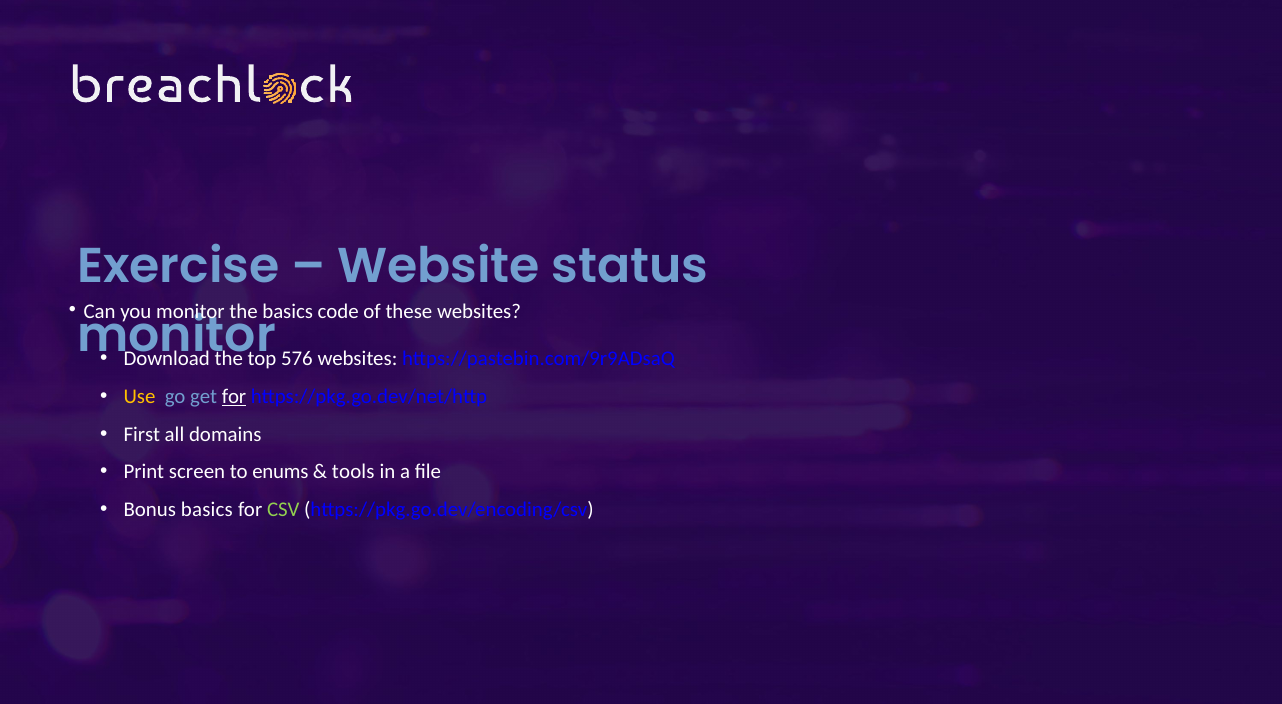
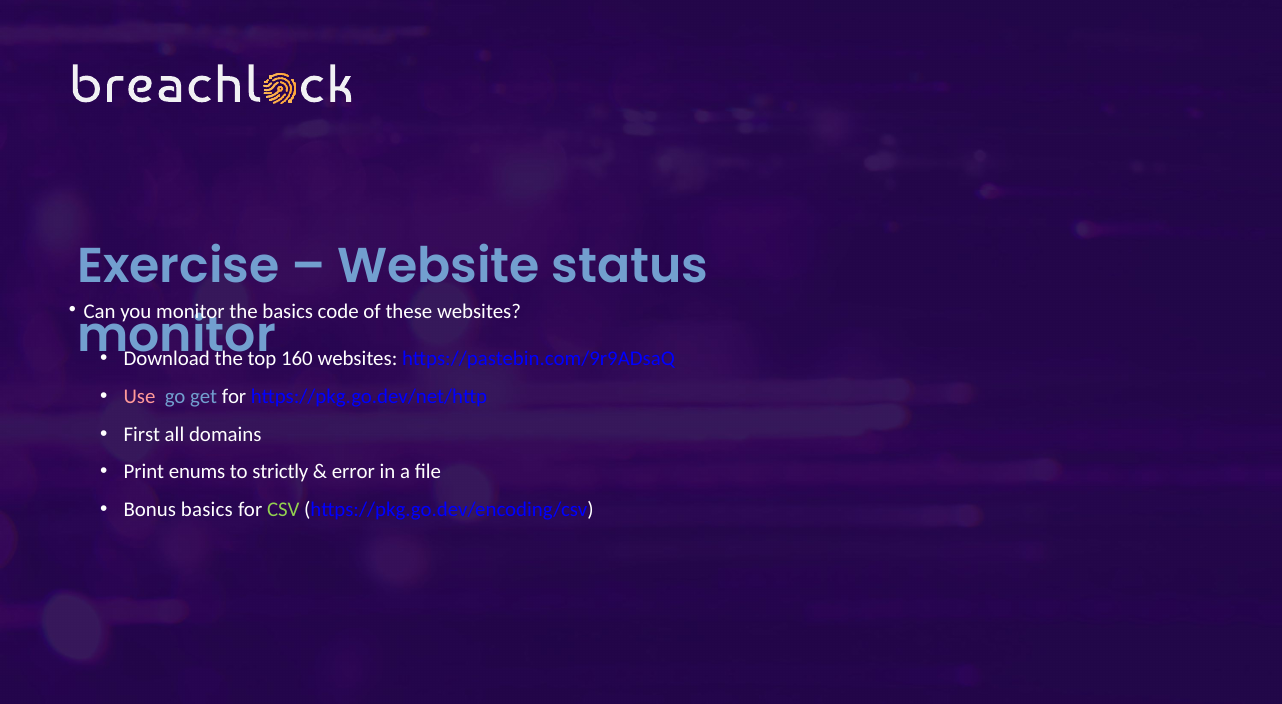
576: 576 -> 160 (297, 359)
Use colour: yellow -> pink (140, 397)
for underline: present -> none (234, 397)
screen: screen -> enums (197, 472)
enums: enums -> strictly (280, 472)
tools: tools -> error (353, 472)
